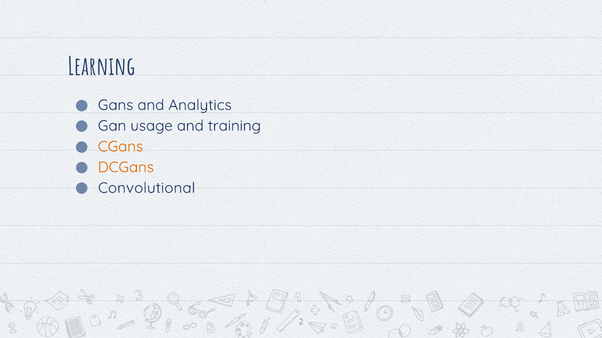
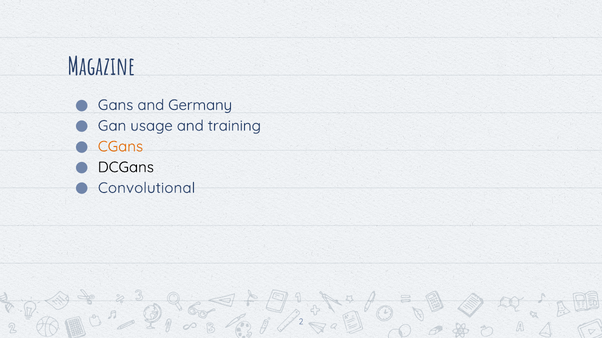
Learning: Learning -> Magazine (101, 67)
Analytics: Analytics -> Germany (200, 105)
DCGans colour: orange -> black (126, 168)
